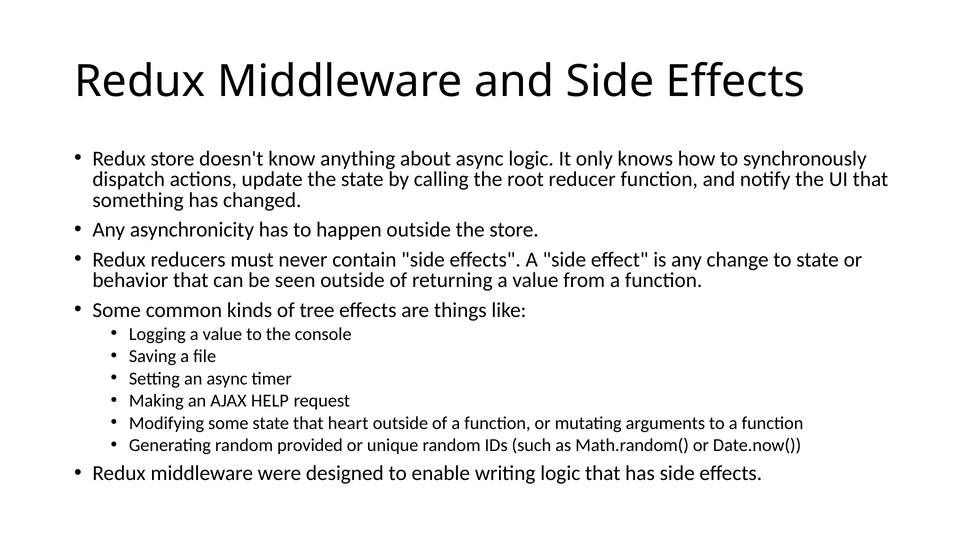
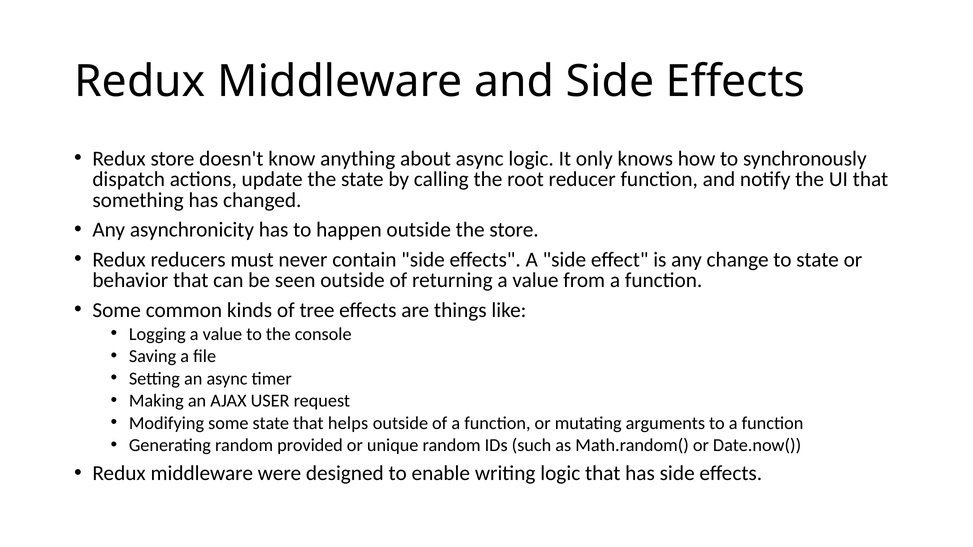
HELP: HELP -> USER (270, 401)
heart: heart -> helps (348, 423)
